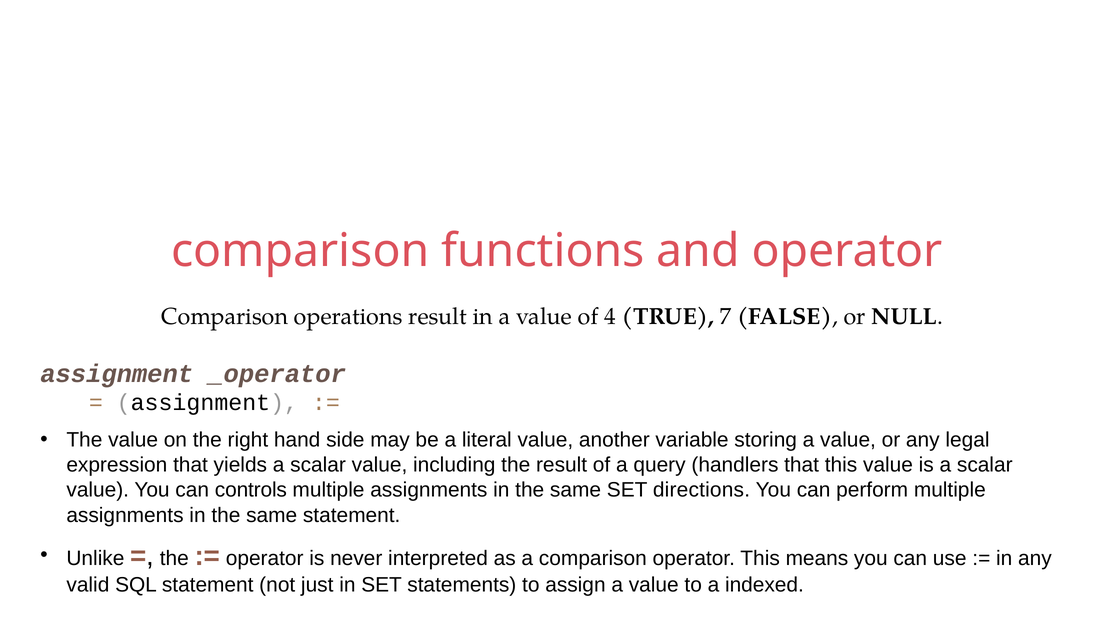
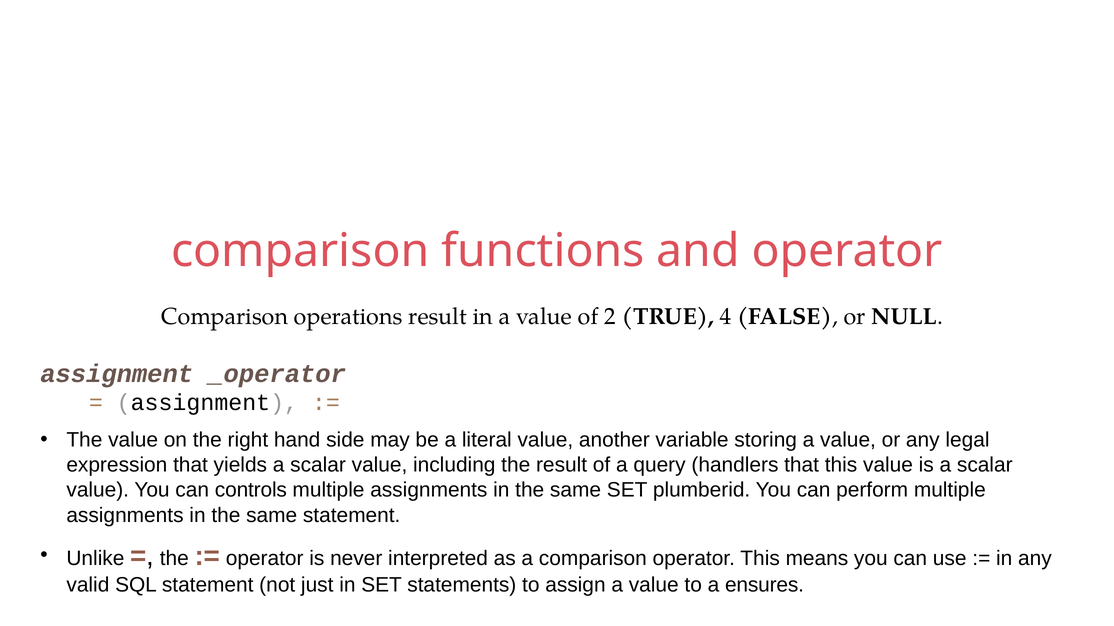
4: 4 -> 2 (610, 317)
7: 7 -> 4 (726, 317)
directions: directions -> plumberid (702, 491)
indexed: indexed -> ensures (765, 585)
